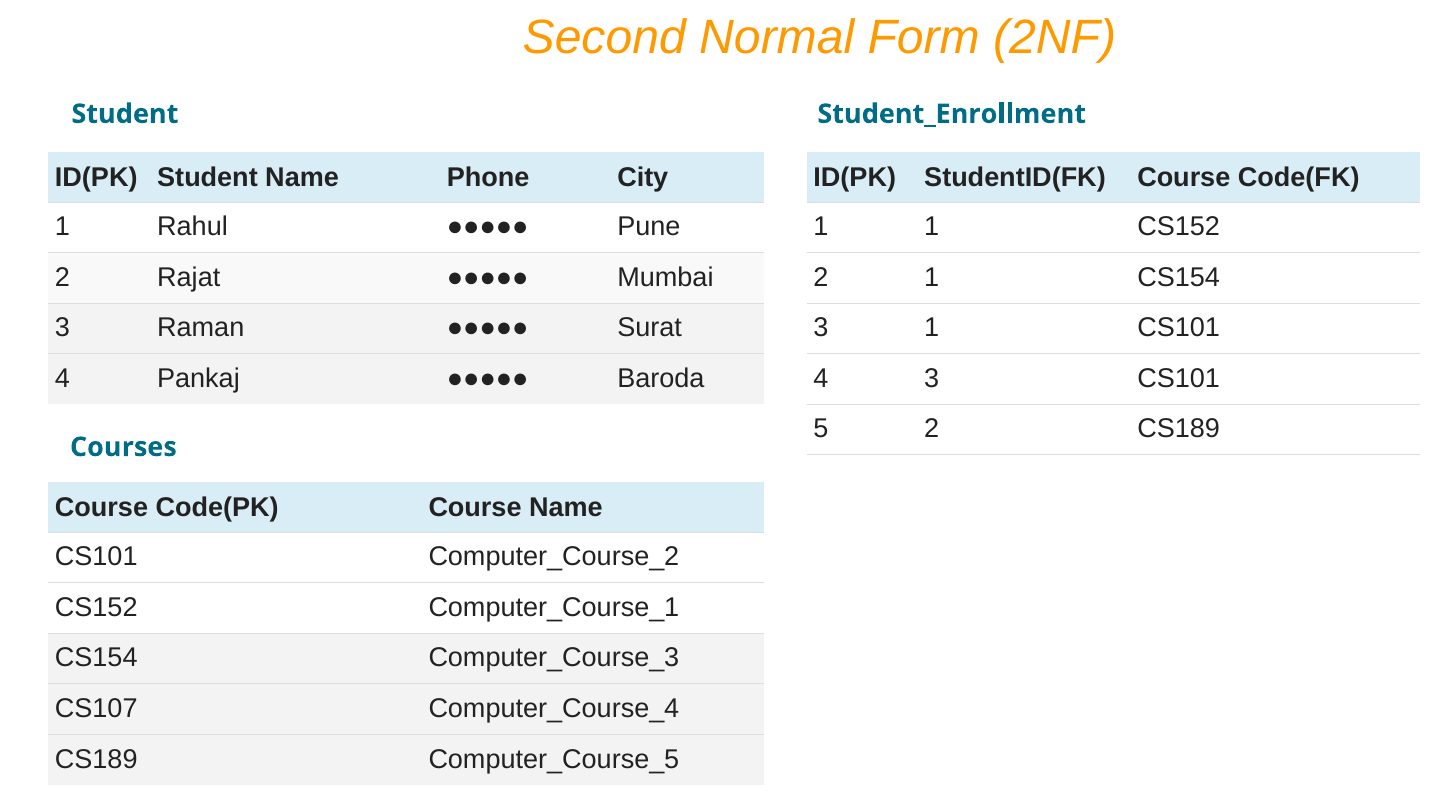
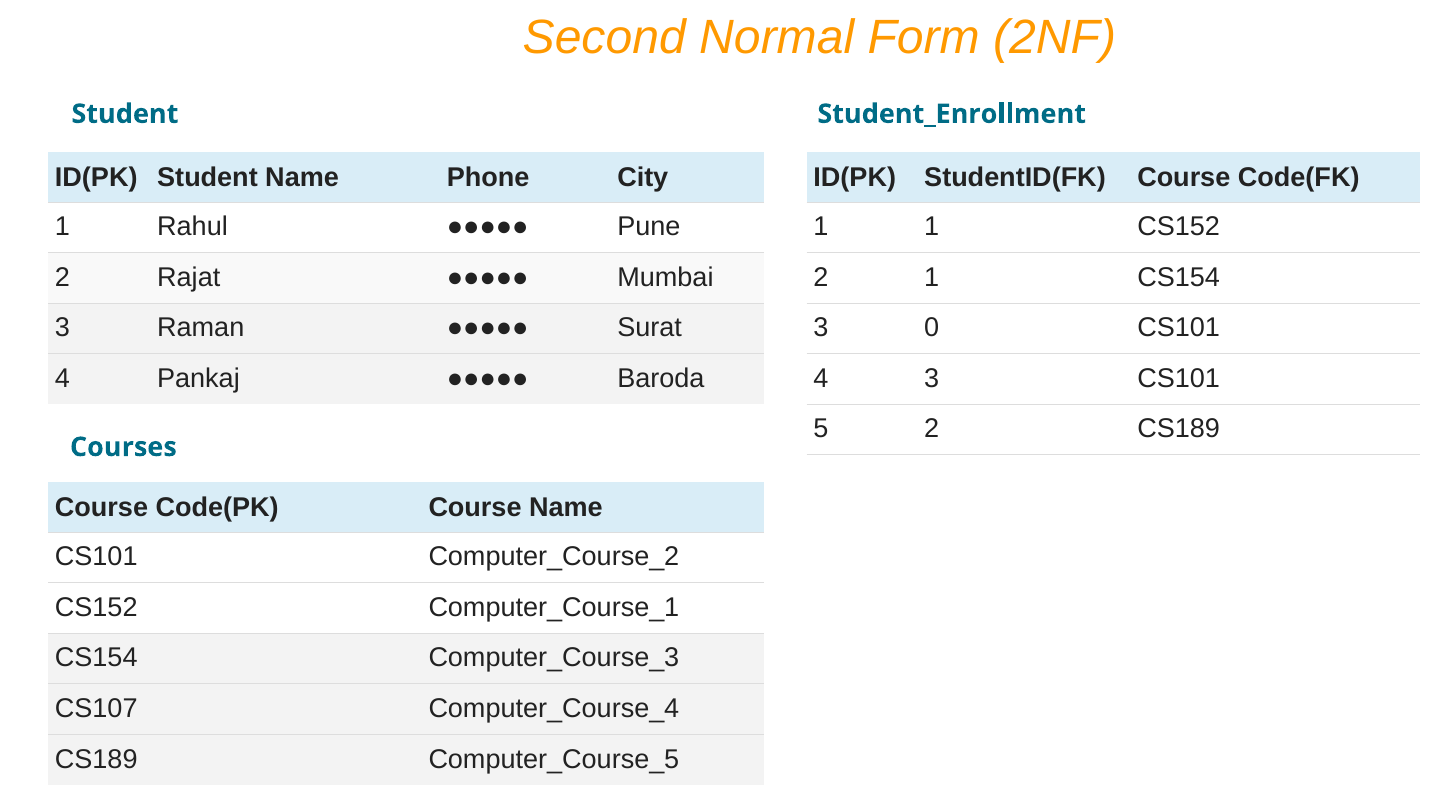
3 1: 1 -> 0 (932, 328)
